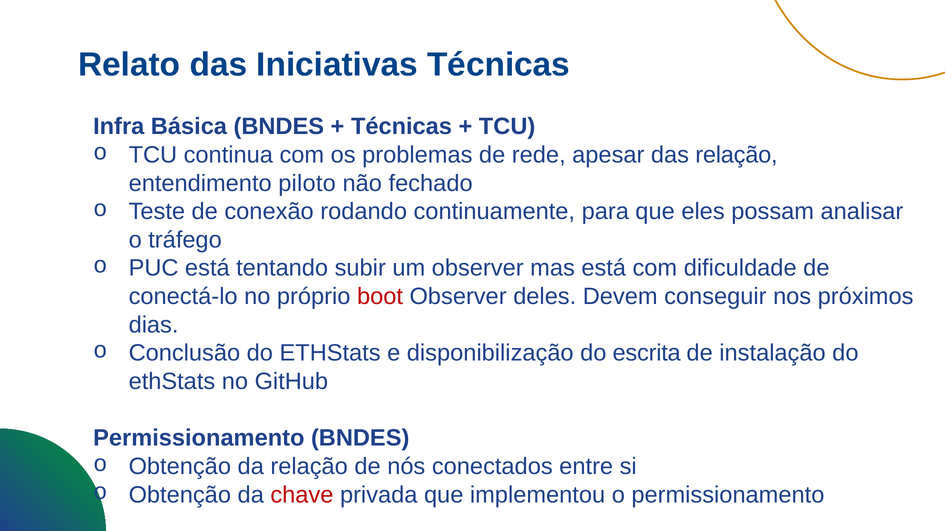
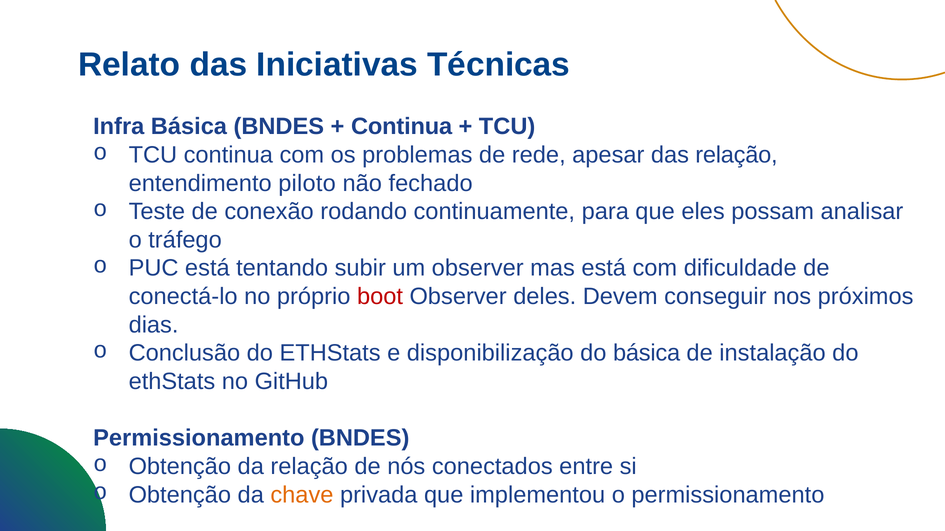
Técnicas: Técnicas -> Continua (402, 127)
do escrita: escrita -> básica (647, 354)
chave colour: red -> orange (302, 495)
